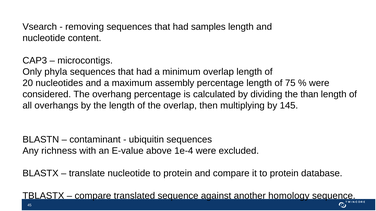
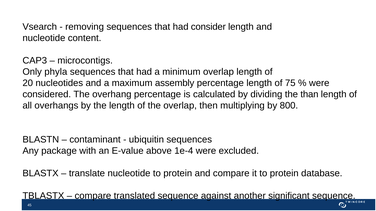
samples: samples -> consider (208, 27)
145: 145 -> 800 (289, 106)
richness: richness -> package (59, 151)
homology: homology -> significant (289, 196)
